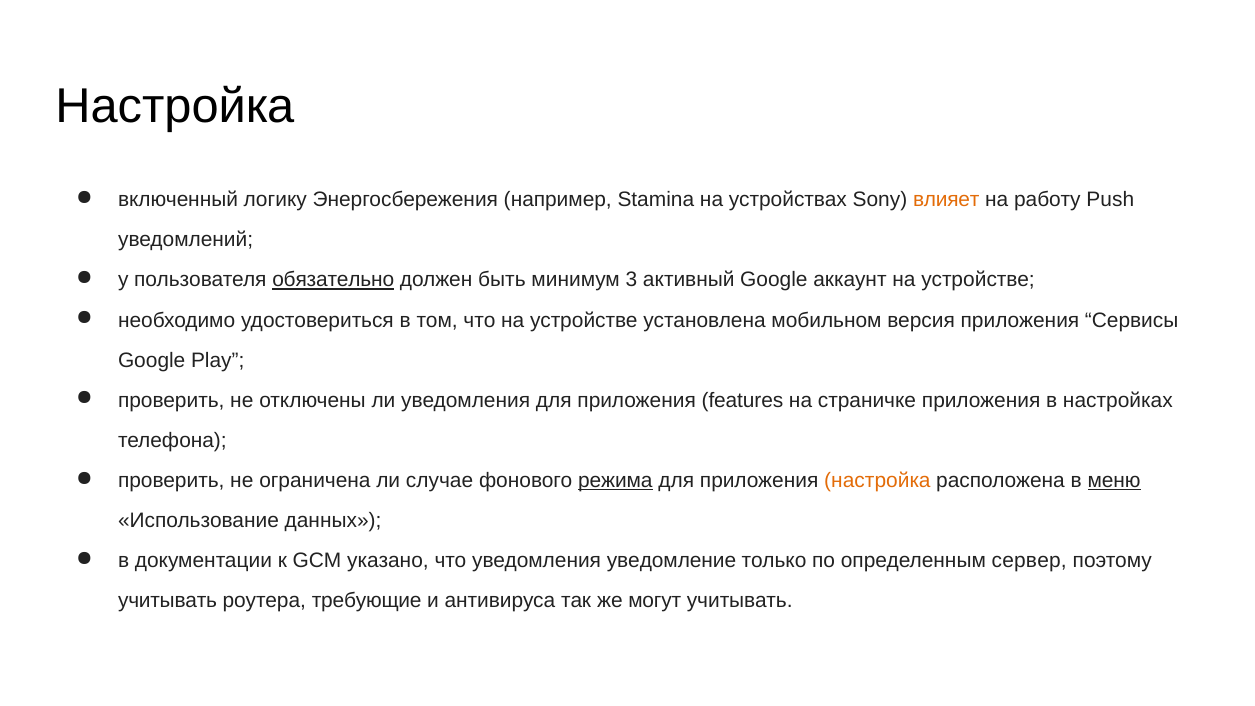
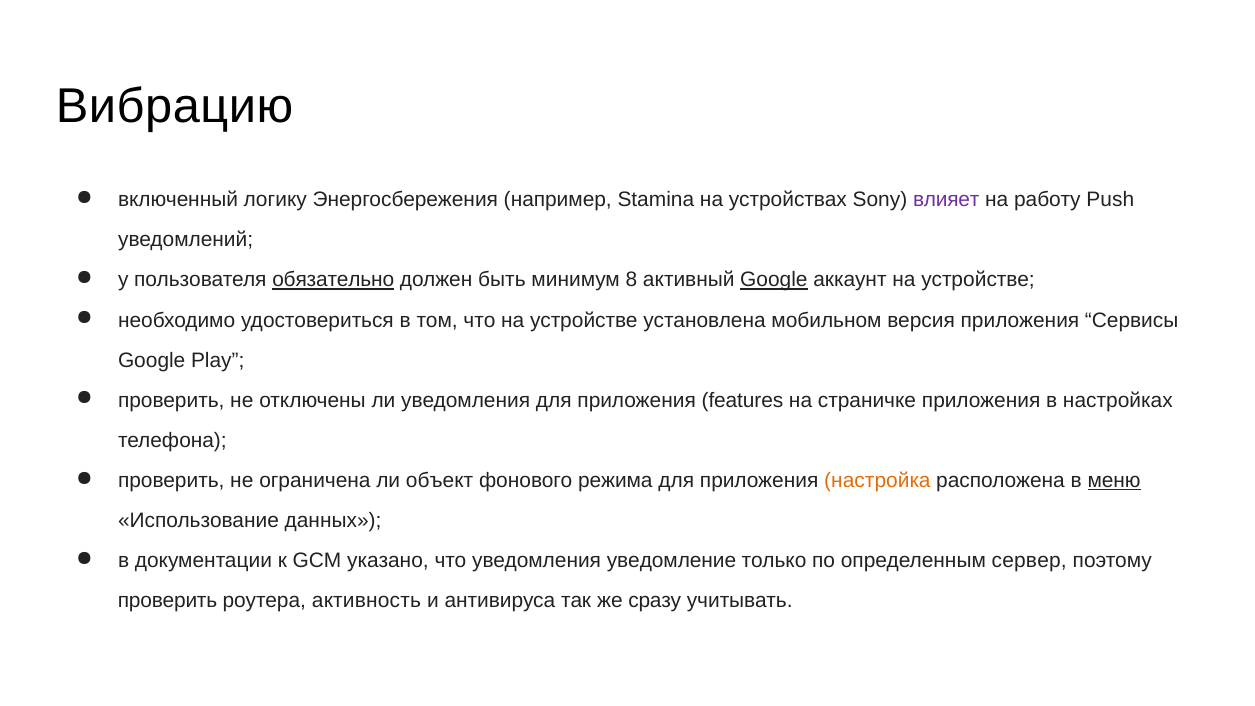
Настройка: Настройка -> Вибрацию (175, 106)
влияет colour: orange -> purple (946, 200)
3: 3 -> 8 (631, 280)
Google underline: none -> present (774, 280)
случае: случае -> объект (440, 481)
режима underline: present -> none (615, 481)
учитывать: учитывать -> проверить (168, 601)
требующие: требующие -> активность (366, 601)
могут: могут -> сразу (655, 601)
